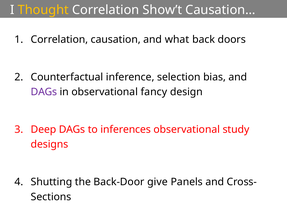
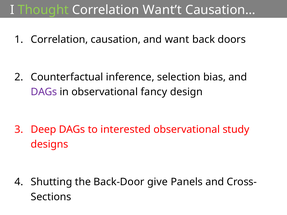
Thought colour: yellow -> light green (43, 10)
Show’t: Show’t -> Want’t (162, 10)
what: what -> want (177, 39)
inferences: inferences -> interested (126, 130)
